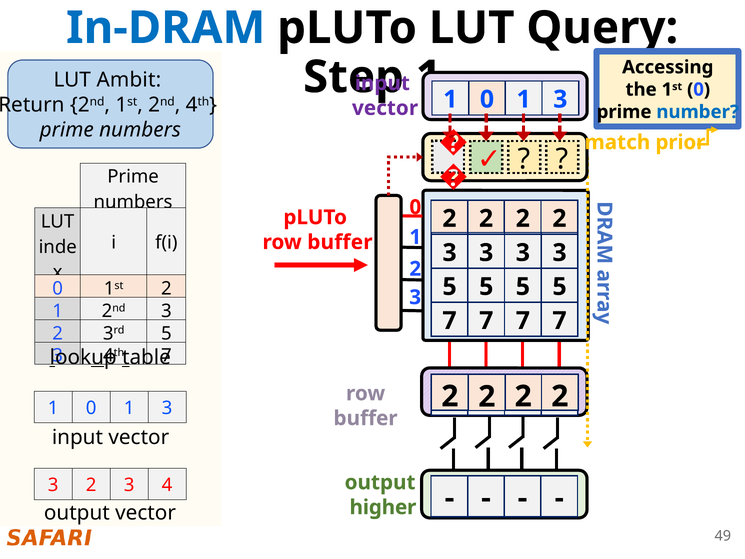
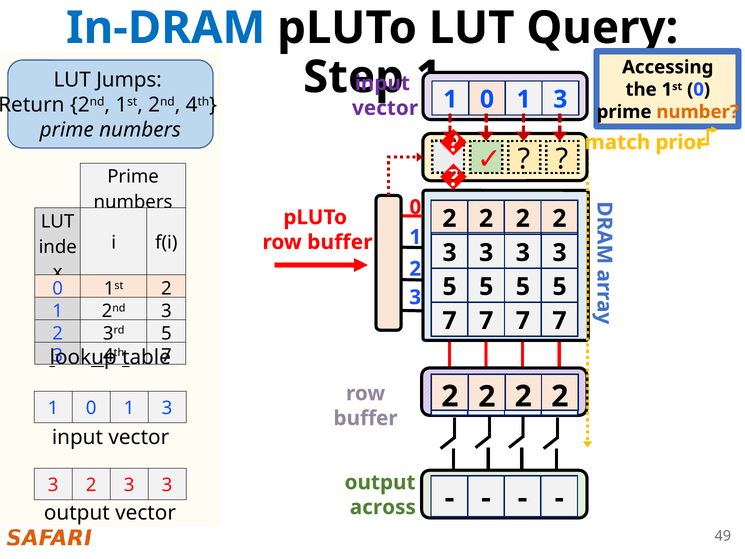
Ambit: Ambit -> Jumps (129, 80)
number colour: blue -> orange (698, 112)
3 2 3 4: 4 -> 3 (167, 485)
higher: higher -> across (383, 507)
